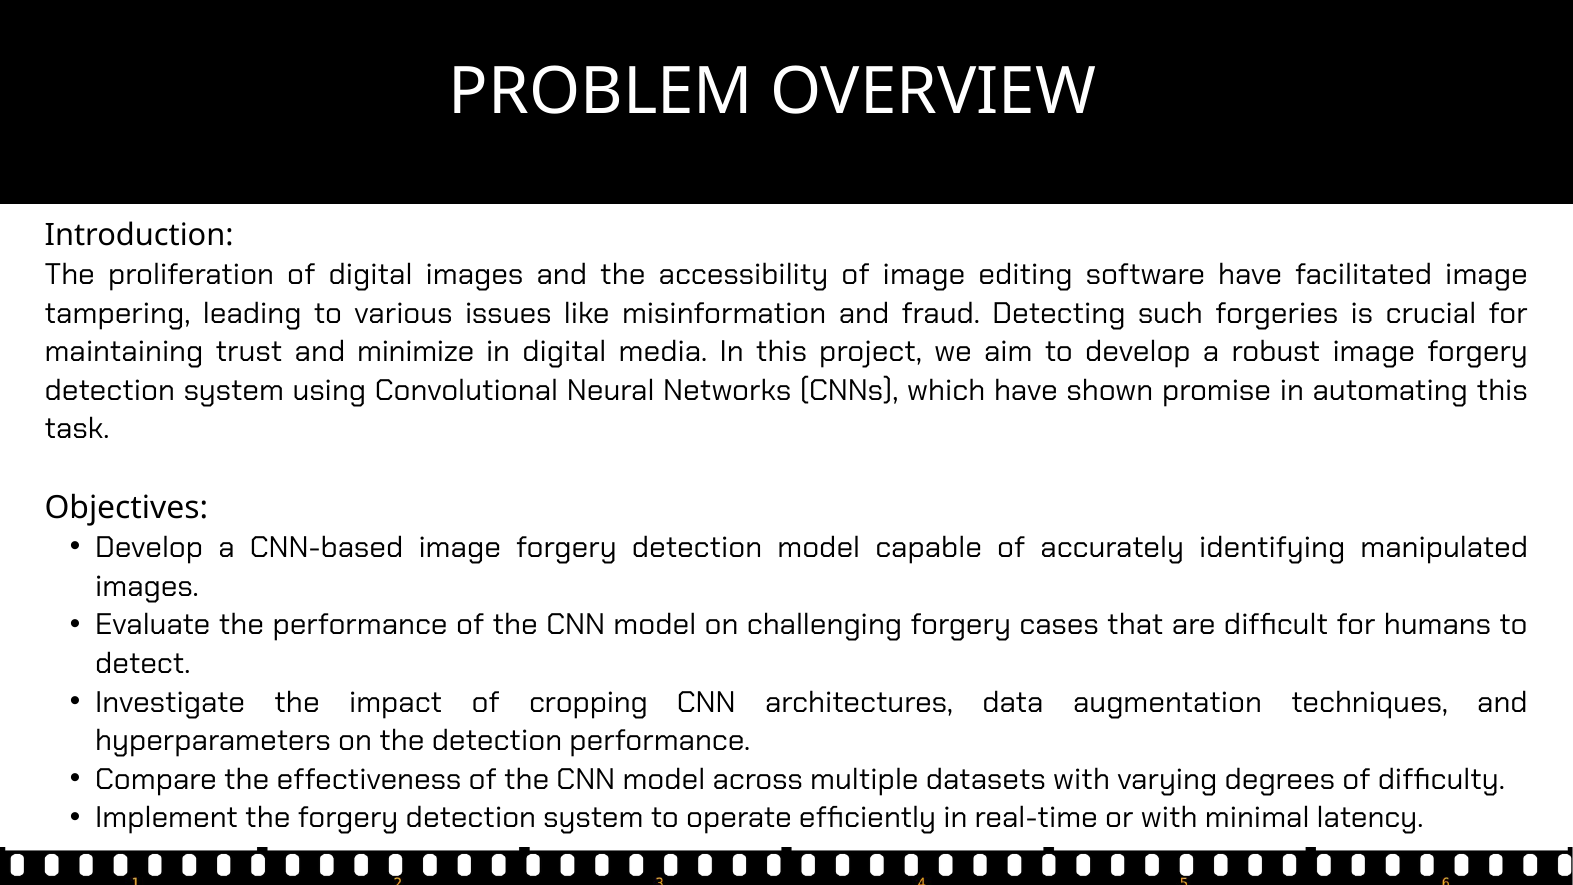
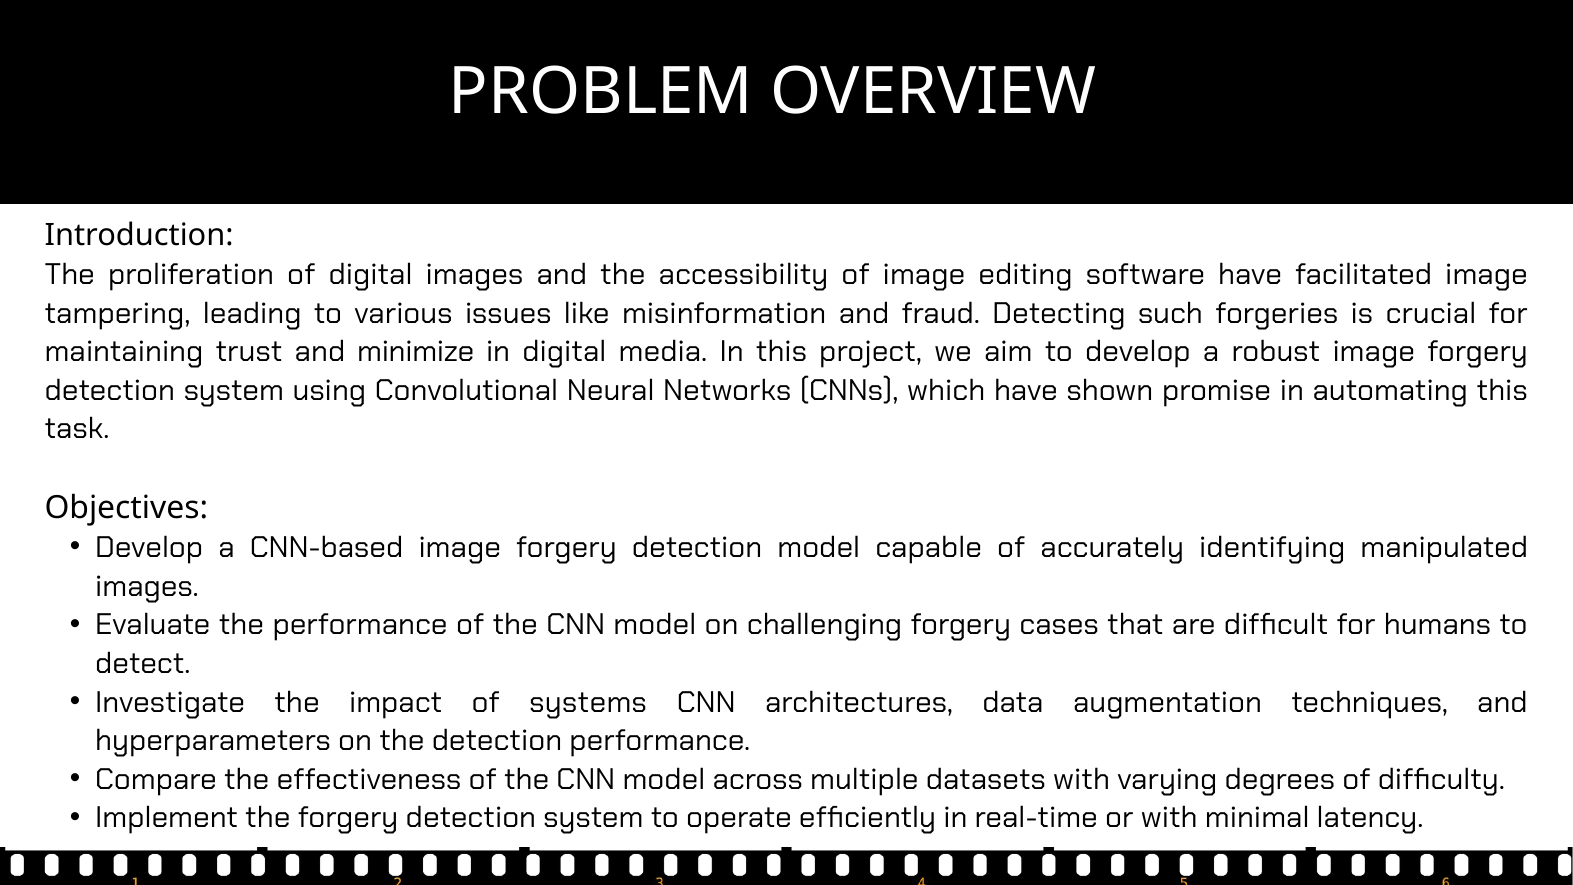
cropping: cropping -> systems (588, 702)
